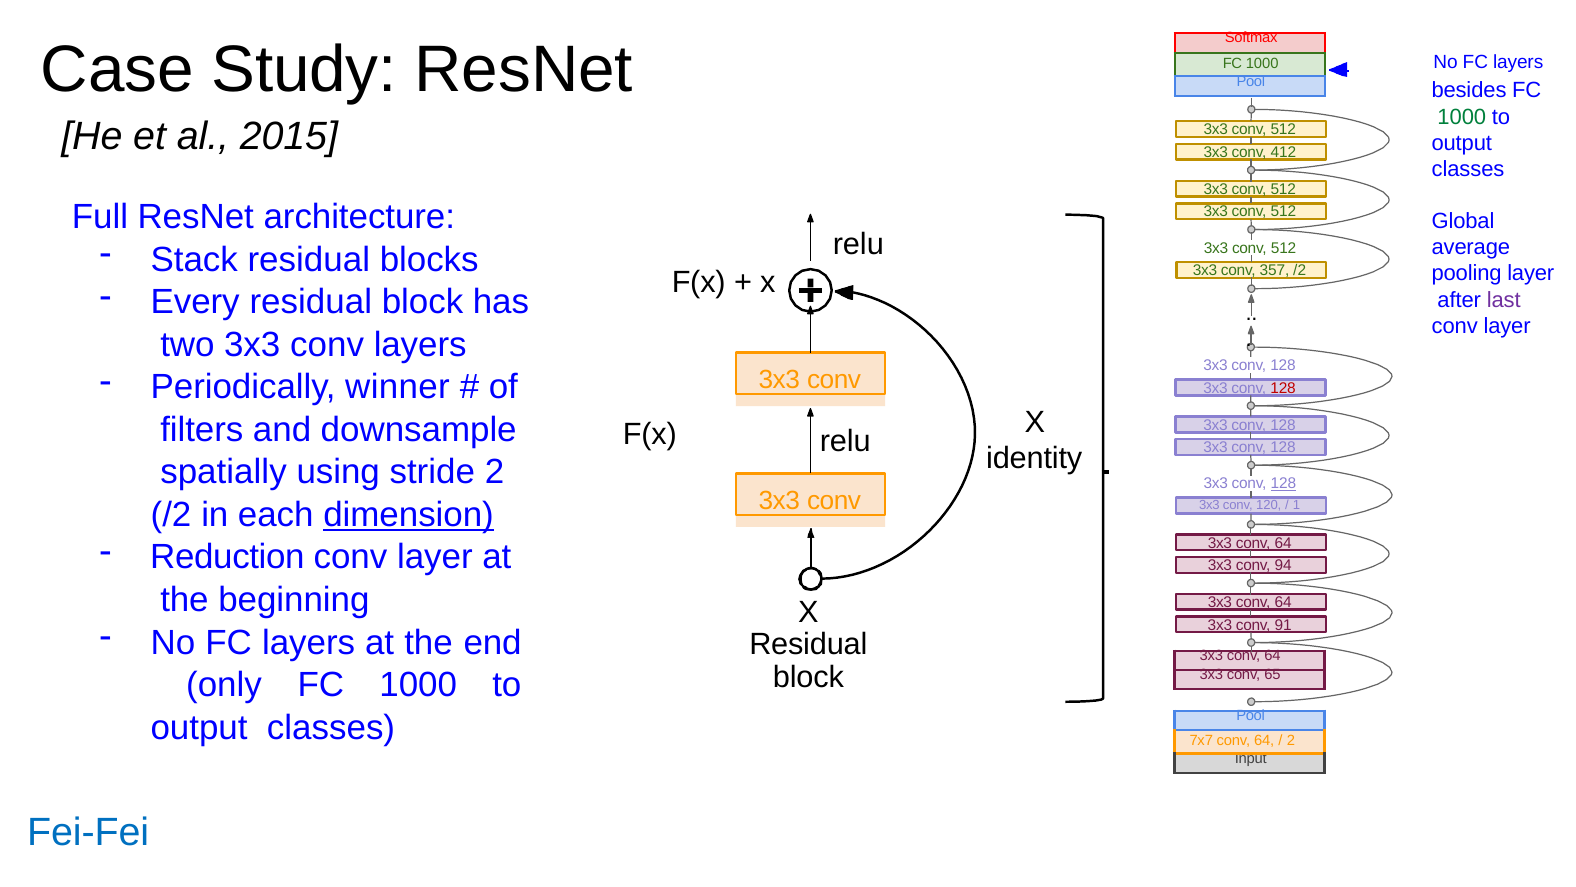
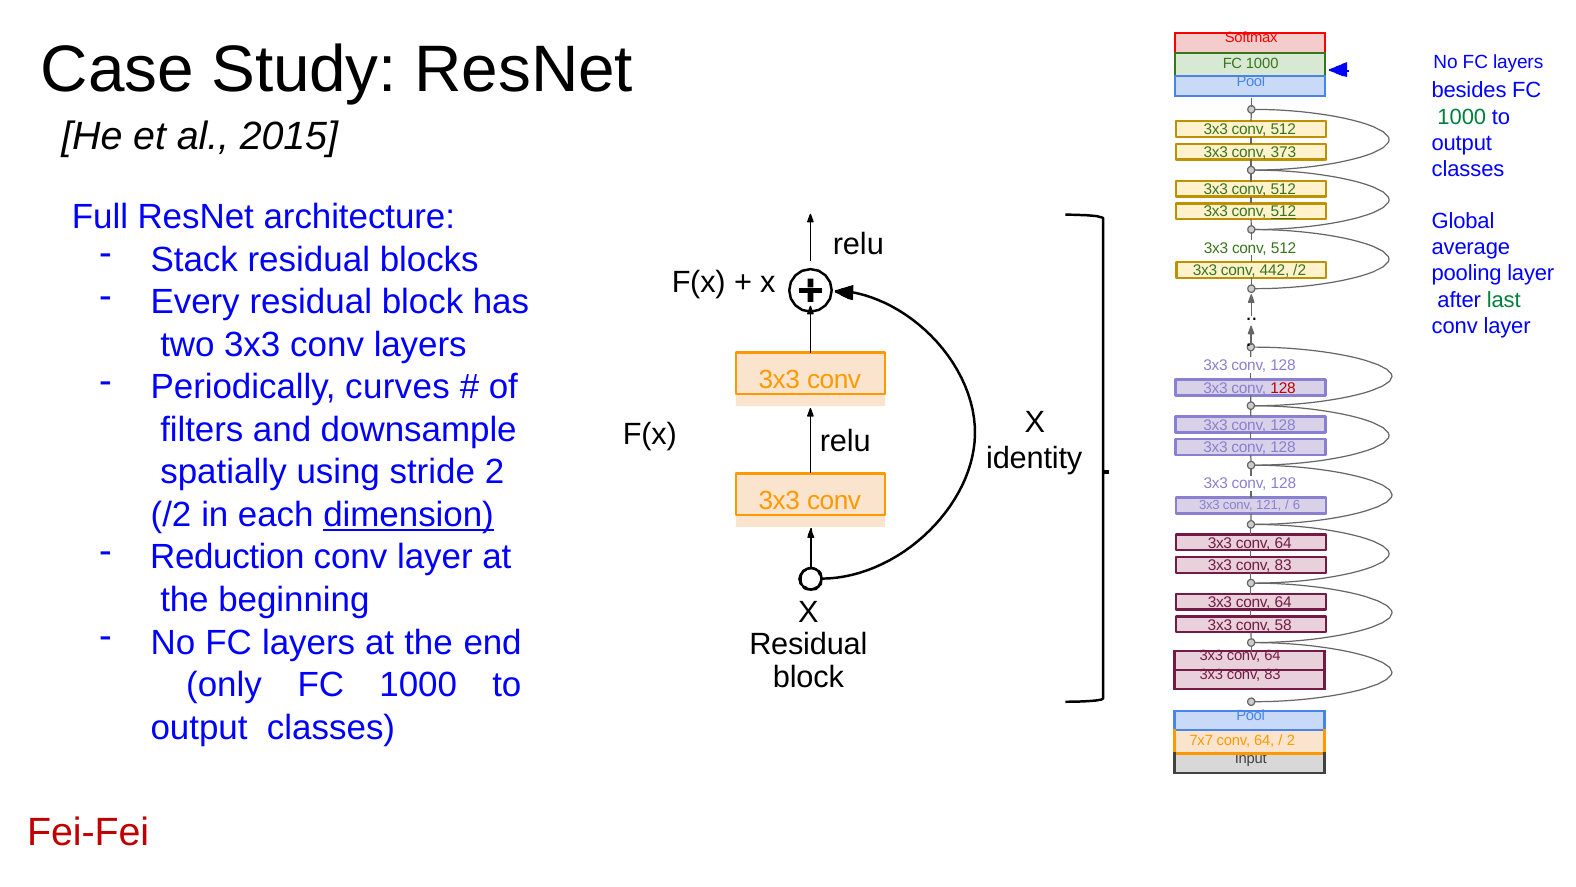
412: 412 -> 373 (1283, 152)
512 underline: none -> present (1283, 212)
357: 357 -> 442 (1274, 270)
last colour: purple -> green (1504, 300)
winner: winner -> curves (397, 387)
128 underline: present -> none (1283, 483)
120: 120 -> 121 (1269, 505)
1: 1 -> 6 (1296, 505)
94: 94 -> 83 (1283, 565)
91: 91 -> 58 (1283, 625)
65: 65 -> 83 (1272, 675)
Fei-Fei colour: blue -> red (88, 832)
